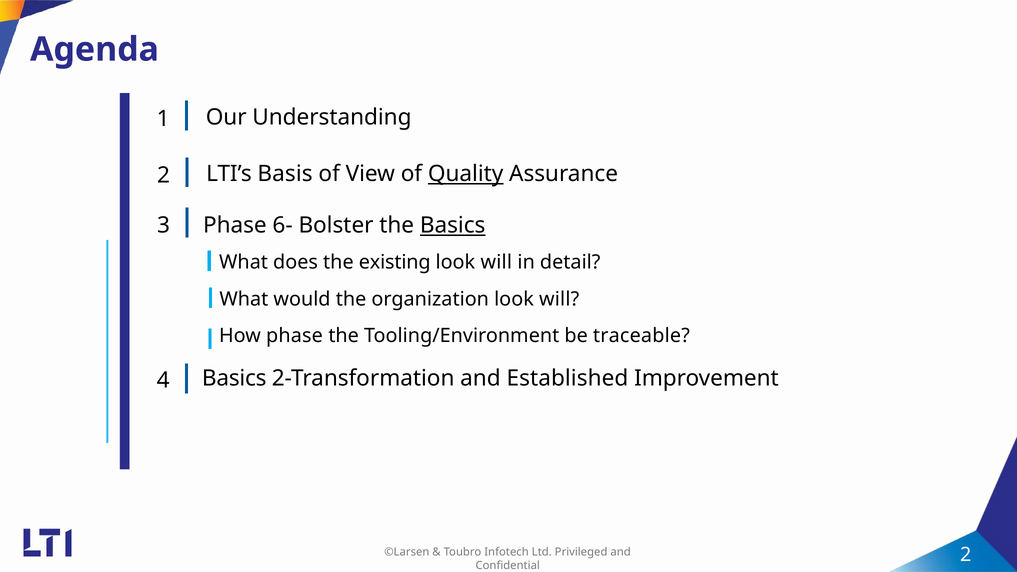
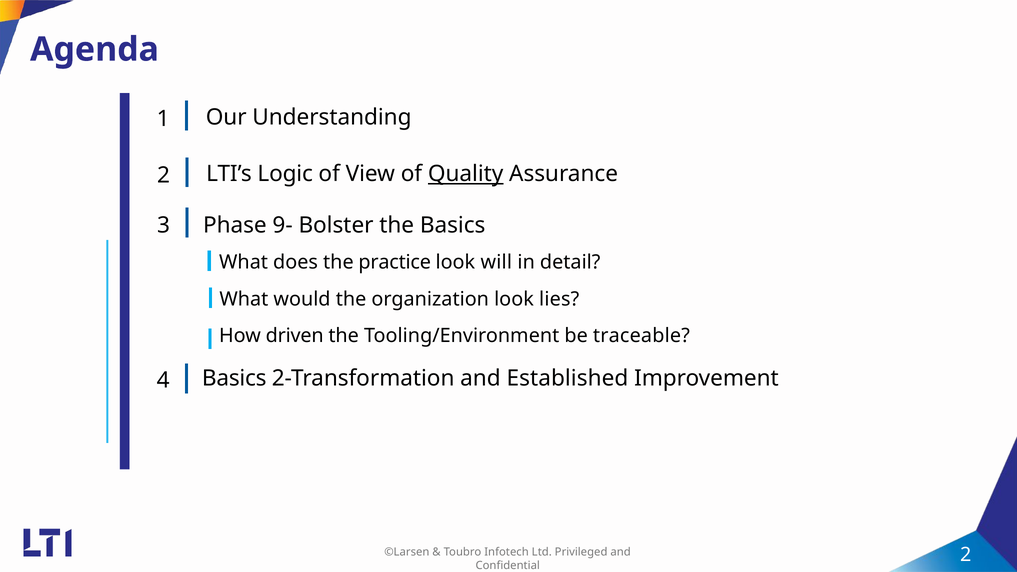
Basis: Basis -> Logic (285, 174)
6-: 6- -> 9- (283, 225)
Basics underline: present -> none (453, 225)
existing: existing -> practice (395, 262)
organization look will: will -> lies (559, 299)
How phase: phase -> driven (295, 336)
